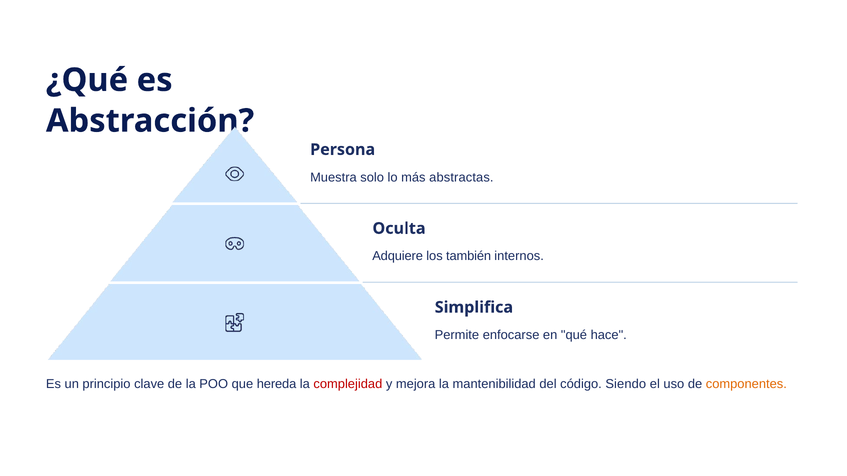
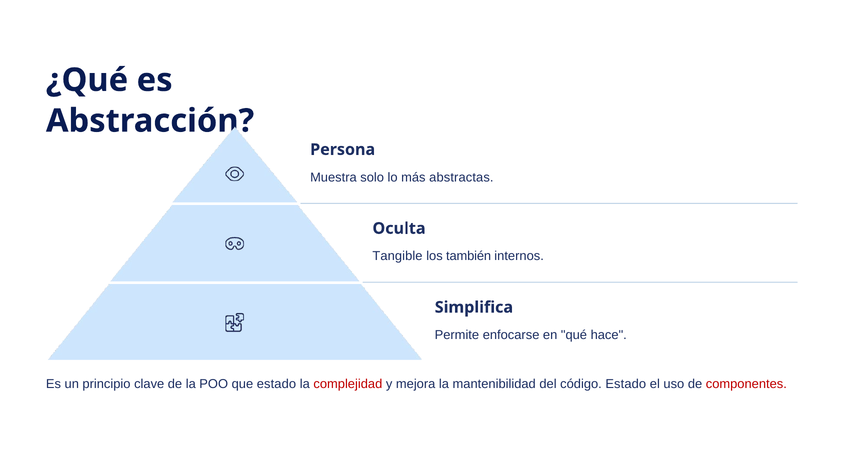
Adquiere: Adquiere -> Tangible (397, 256)
que hereda: hereda -> estado (276, 384)
código Siendo: Siendo -> Estado (626, 384)
componentes colour: orange -> red (746, 384)
